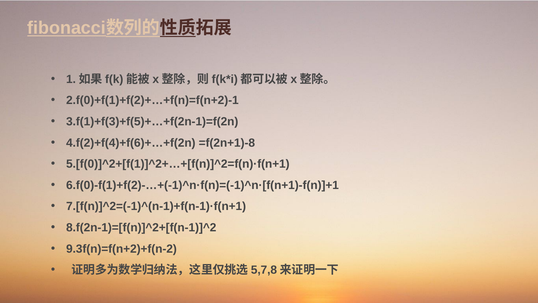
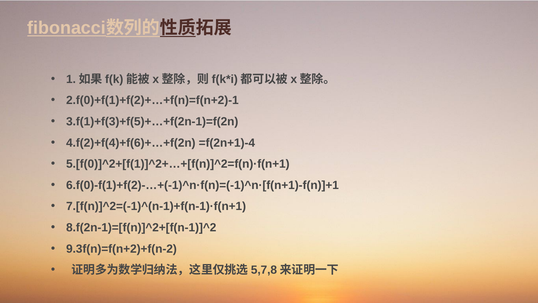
=f(2n+1)-8: =f(2n+1)-8 -> =f(2n+1)-4 (227, 143)
